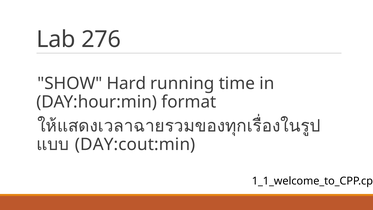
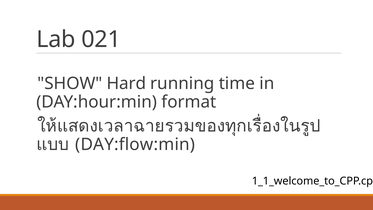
276: 276 -> 021 (101, 39)
DAY:cout:min: DAY:cout:min -> DAY:flow:min (135, 144)
